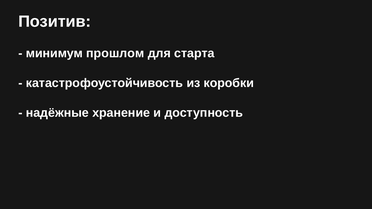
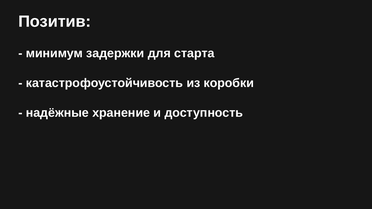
прошлом: прошлом -> задержки (115, 53)
